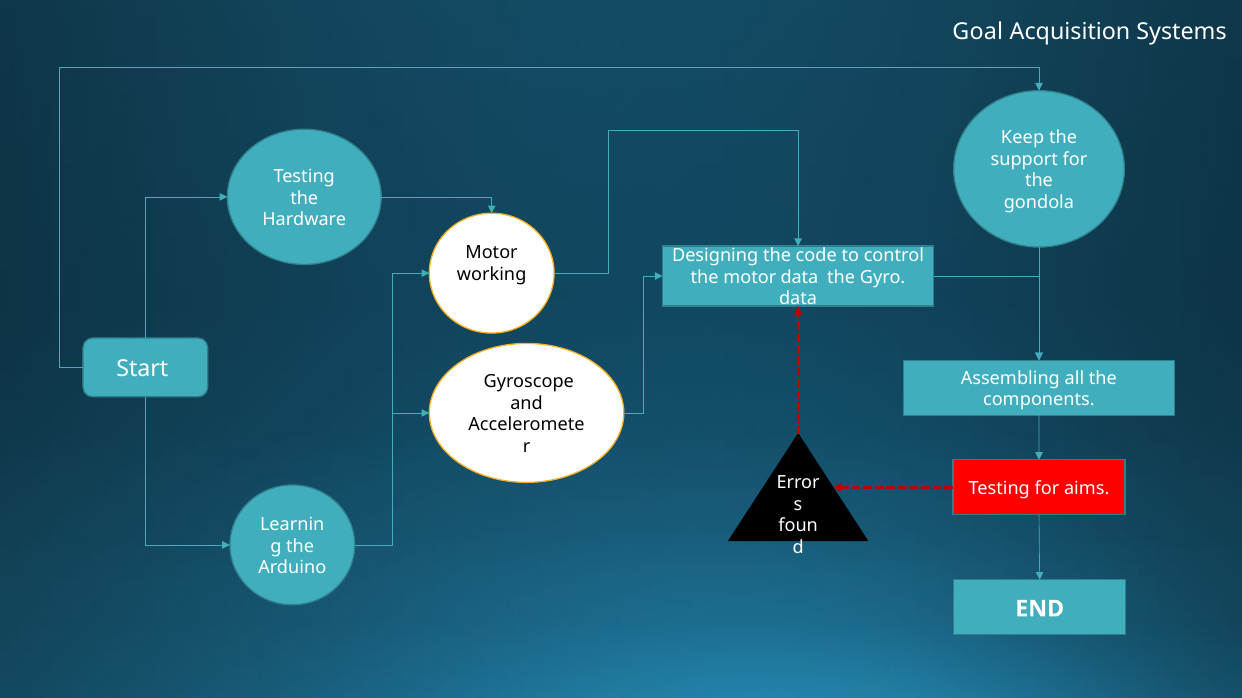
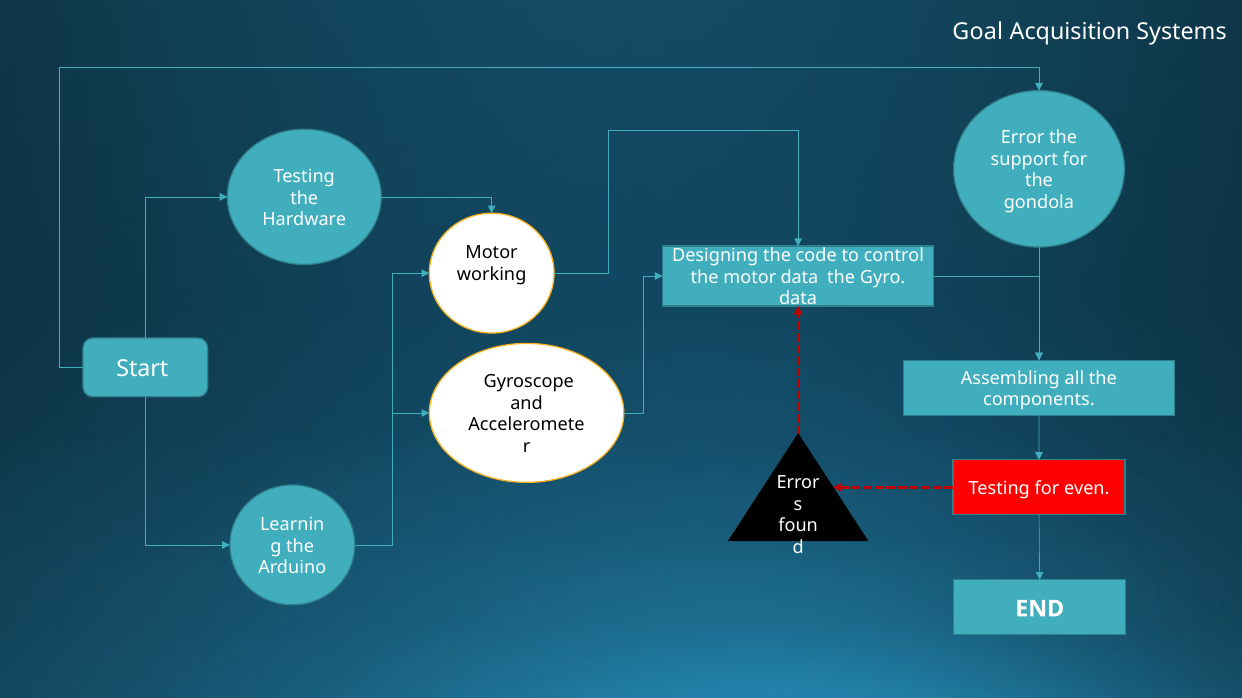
Keep: Keep -> Error (1023, 138)
aims: aims -> even (1087, 489)
